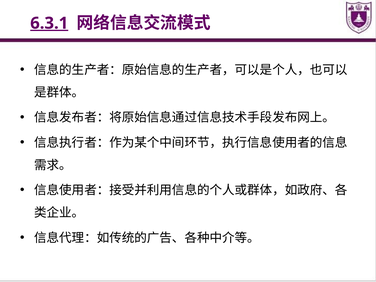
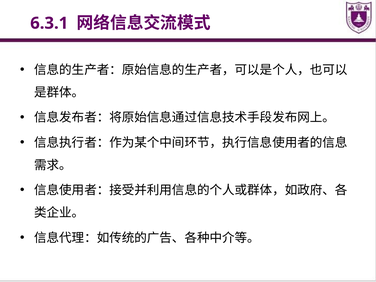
6.3.1 underline: present -> none (49, 23)
